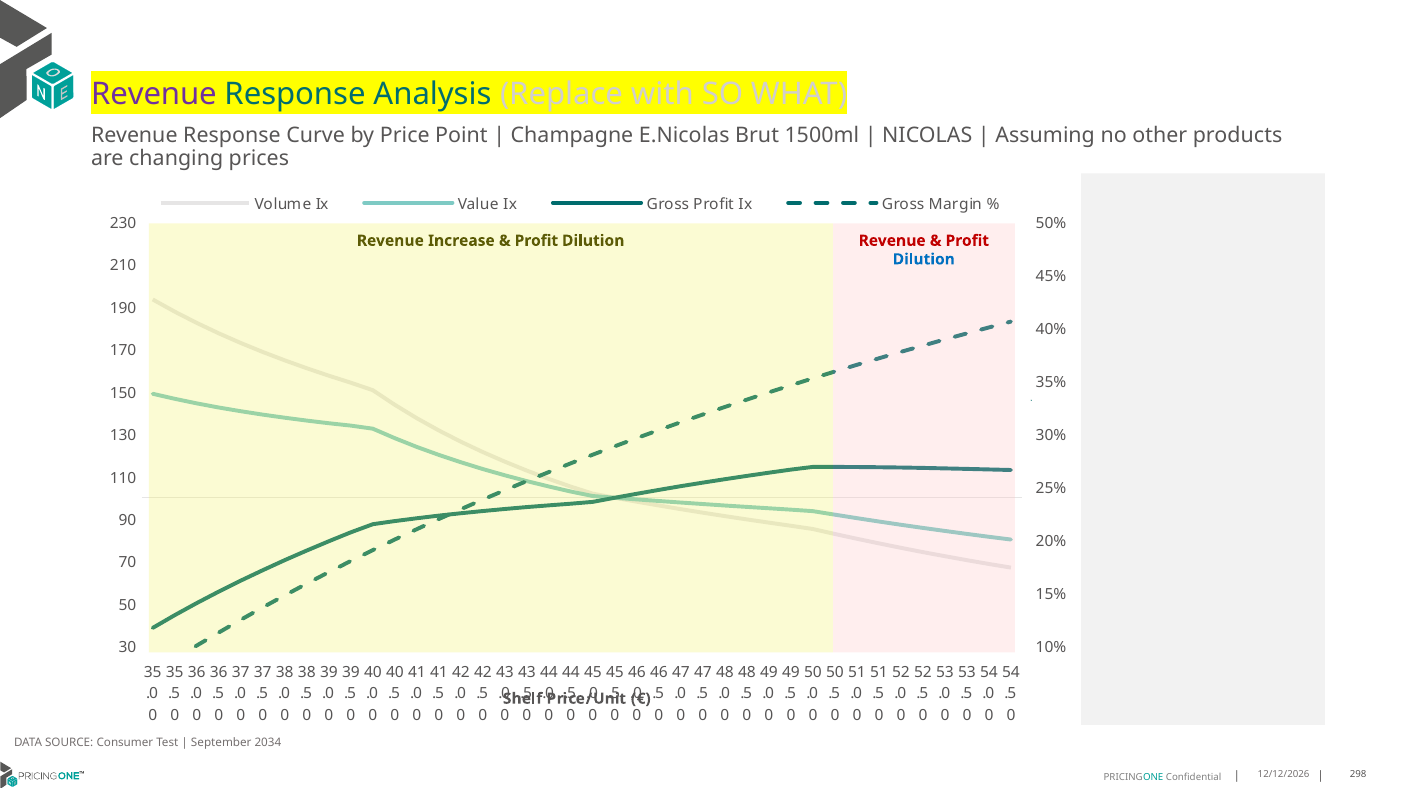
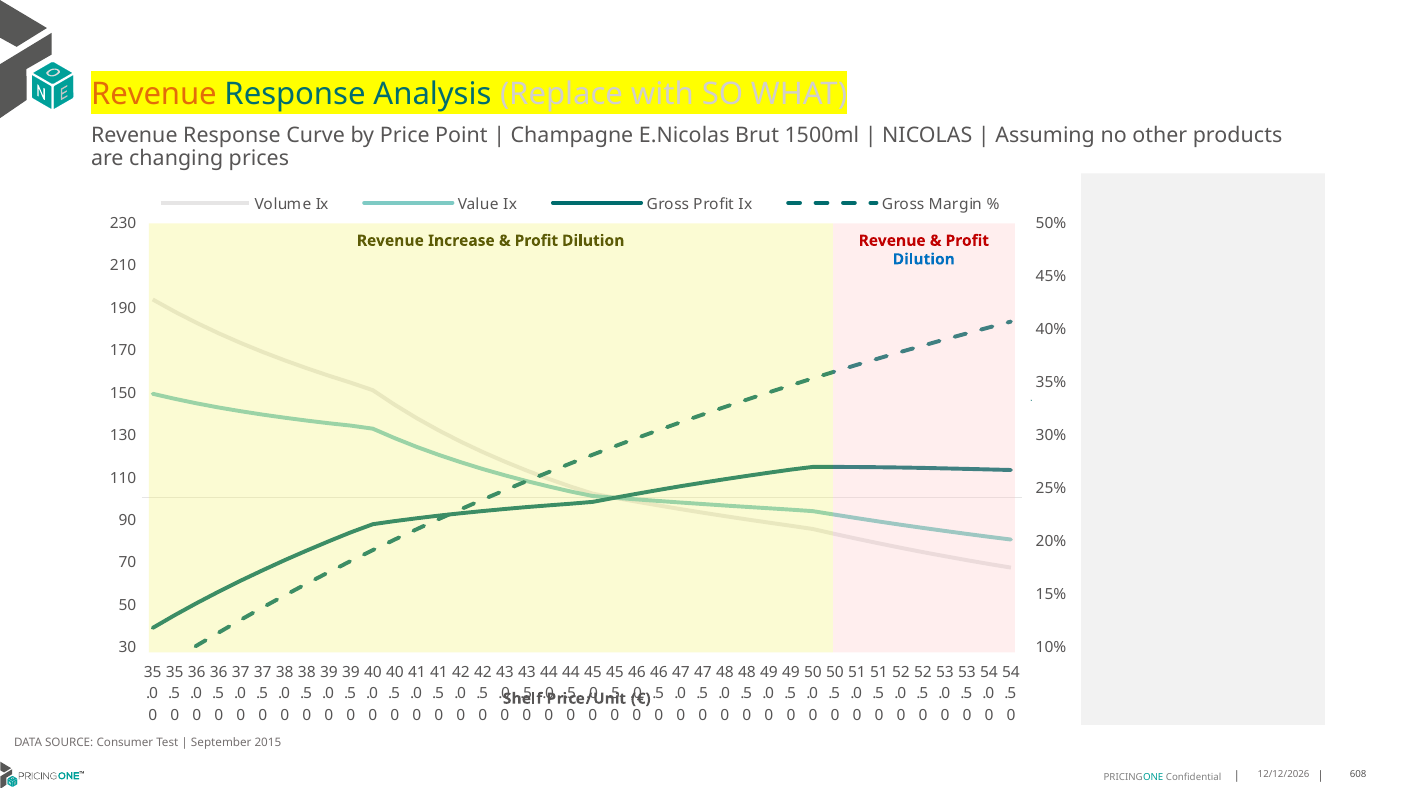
Revenue colour: purple -> orange (154, 94)
2034: 2034 -> 2015 (268, 742)
298: 298 -> 608 (1358, 775)
